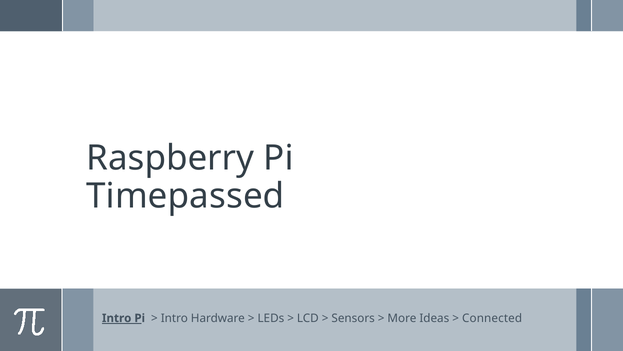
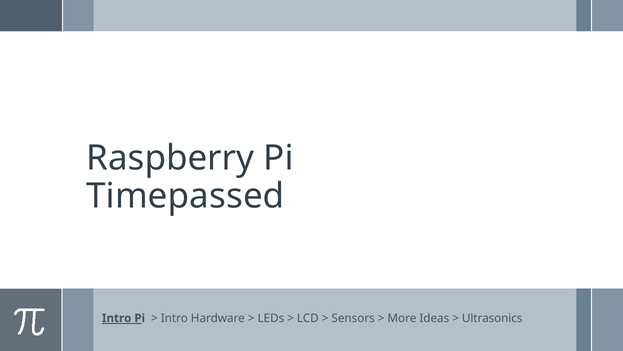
Connected: Connected -> Ultrasonics (492, 318)
